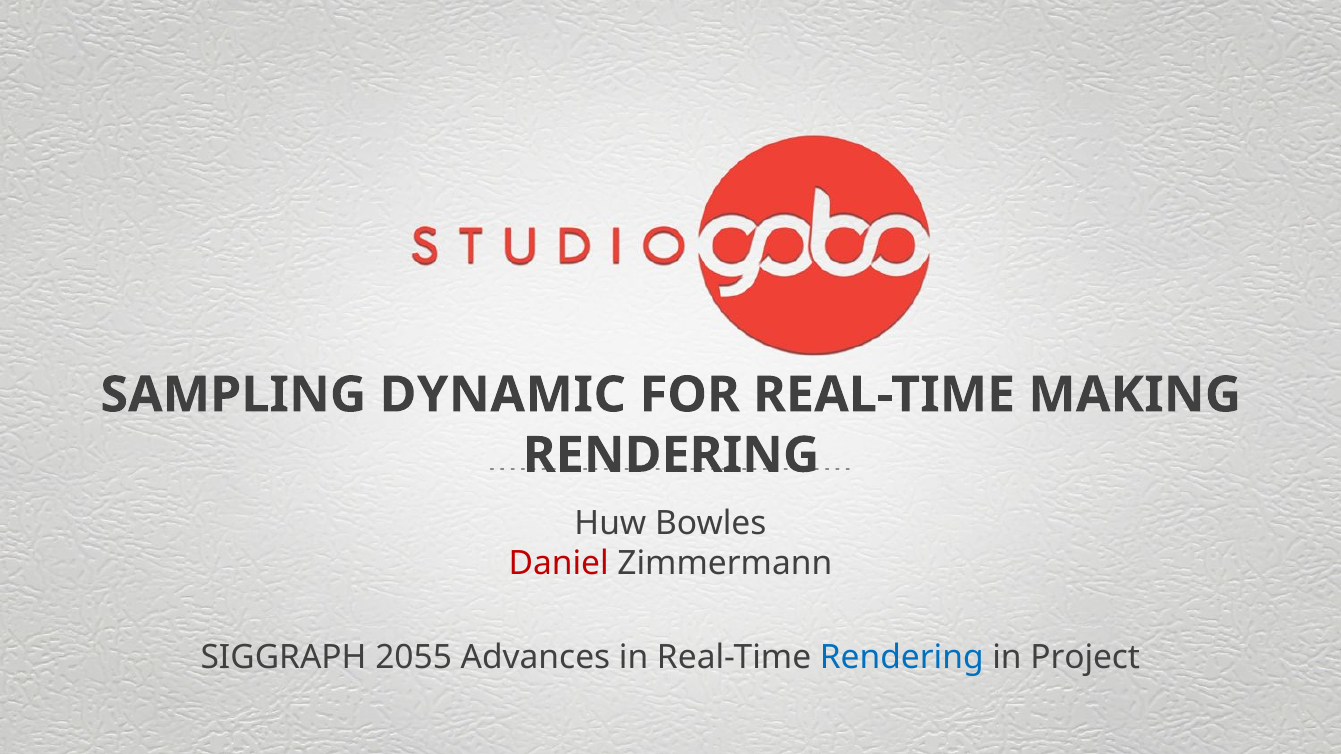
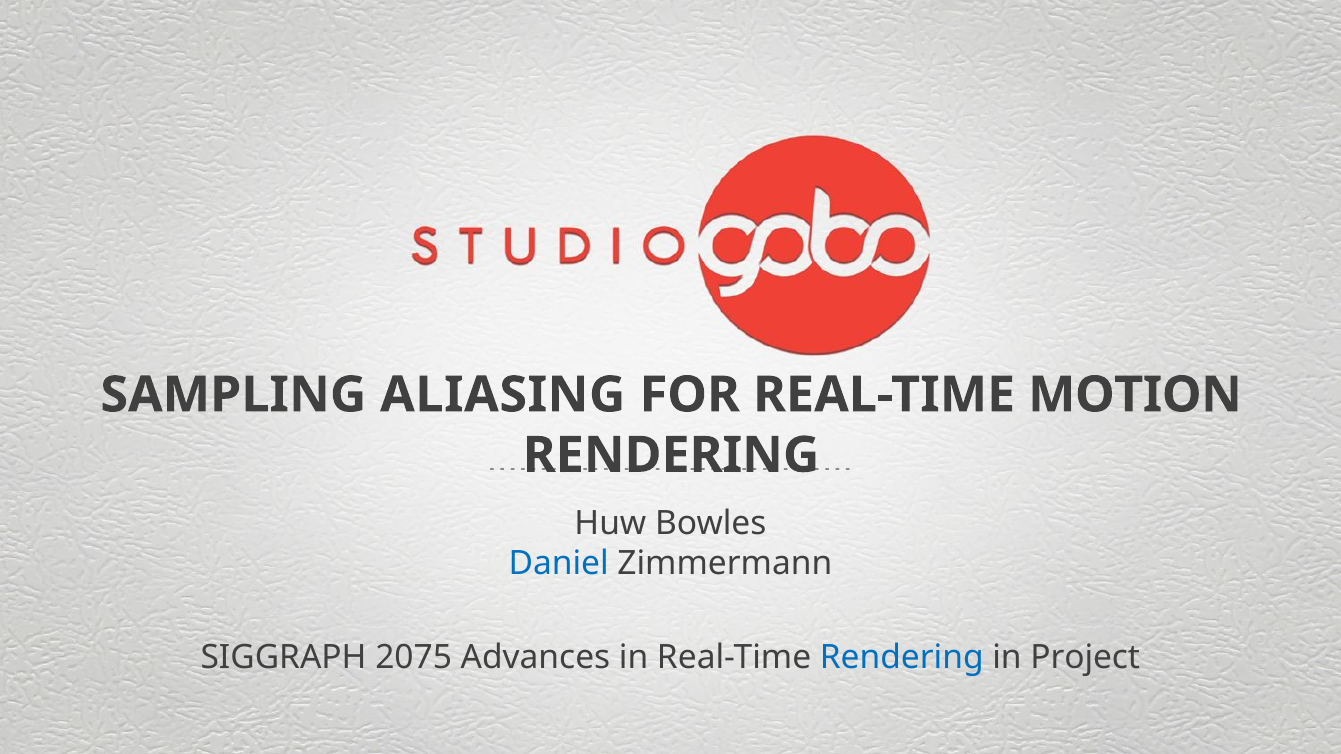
DYNAMIC: DYNAMIC -> ALIASING (503, 395)
MAKING: MAKING -> MOTION (1135, 395)
Daniel colour: red -> blue (559, 564)
2055: 2055 -> 2075 (414, 658)
